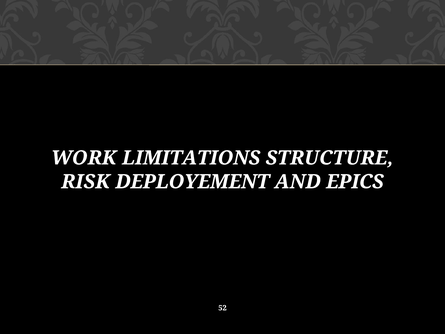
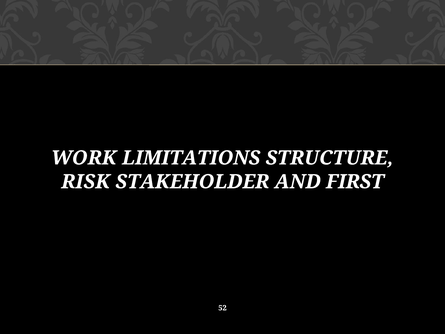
DEPLOYEMENT: DEPLOYEMENT -> STAKEHOLDER (192, 182)
EPICS: EPICS -> FIRST (355, 182)
